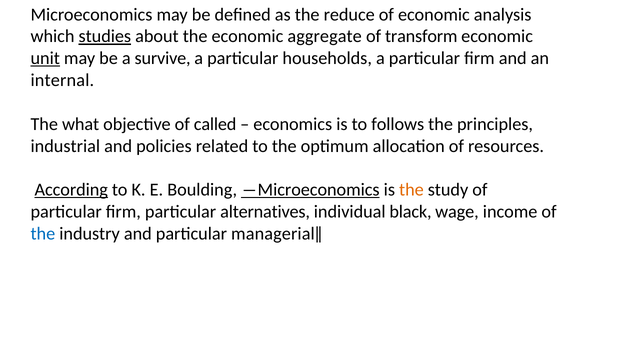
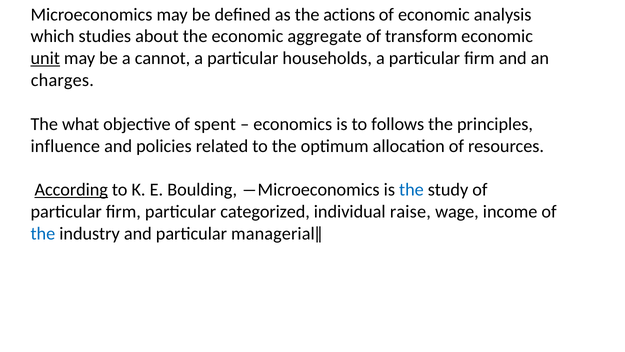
reduce: reduce -> actions (349, 15)
studies underline: present -> none (105, 36)
survive: survive -> cannot (163, 58)
internal: internal -> charges (62, 80)
called: called -> spent (215, 124)
industrial: industrial -> influence (65, 146)
―Microeconomics underline: present -> none (310, 190)
the colour: orange -> blue (411, 190)
alternatives: alternatives -> categorized (265, 211)
black: black -> raise (410, 211)
